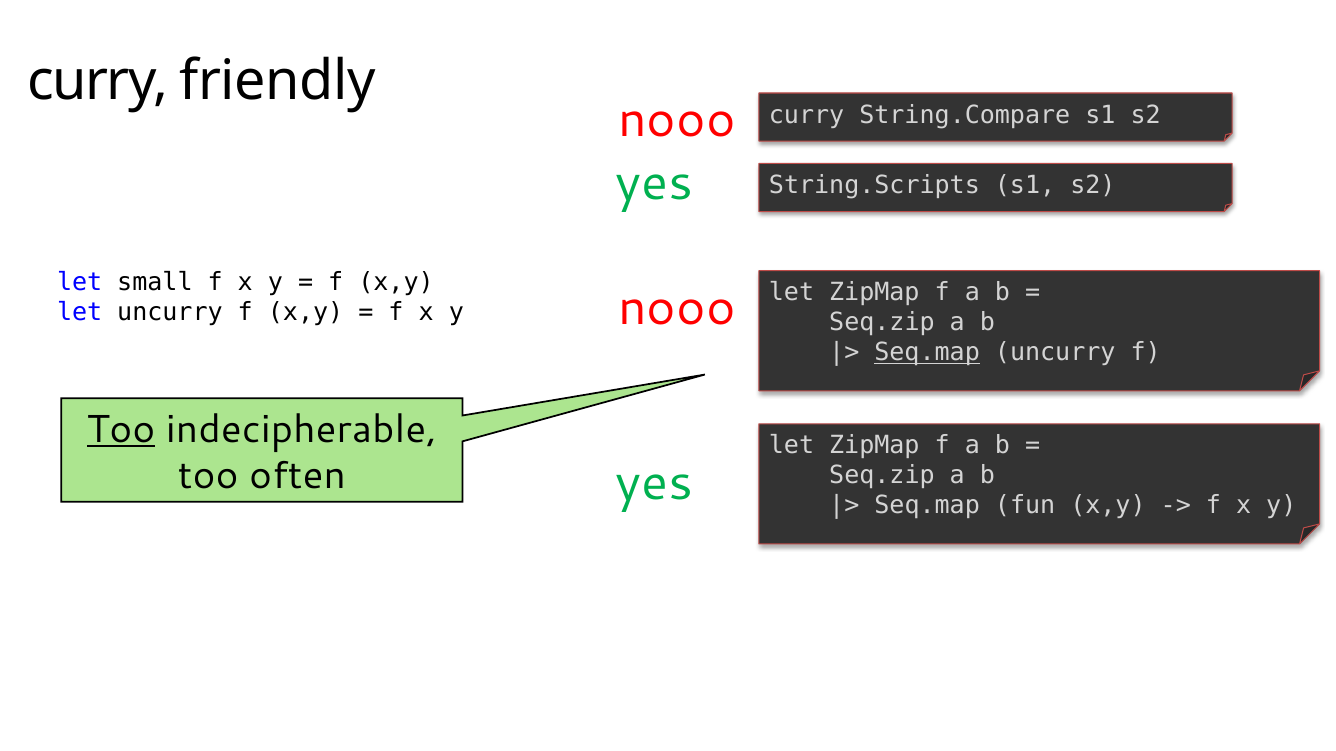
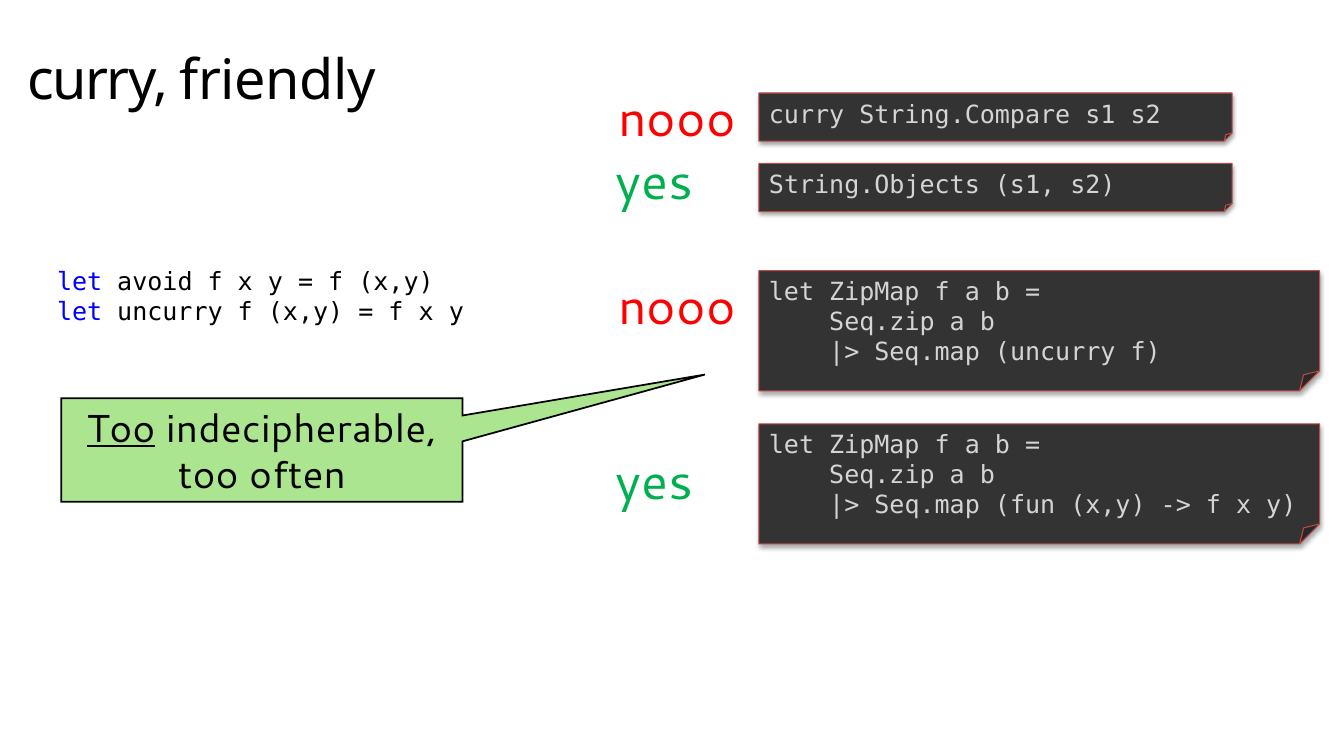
String.Scripts: String.Scripts -> String.Objects (874, 185)
small: small -> avoid (155, 282)
Seq.map underline: present -> none (927, 353)
